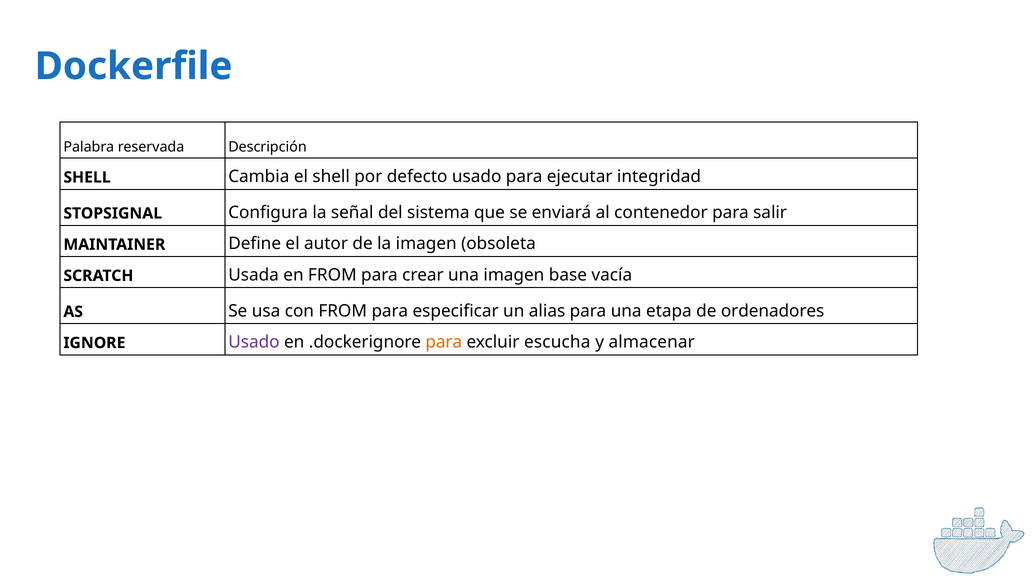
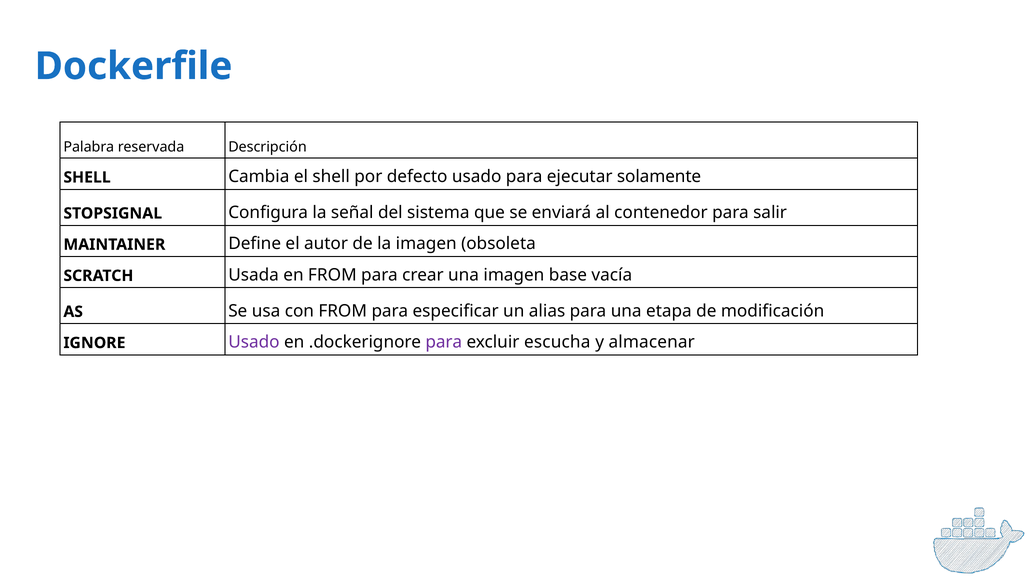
integridad: integridad -> solamente (659, 176)
ordenadores: ordenadores -> modificación (773, 311)
para colour: orange -> purple (444, 342)
